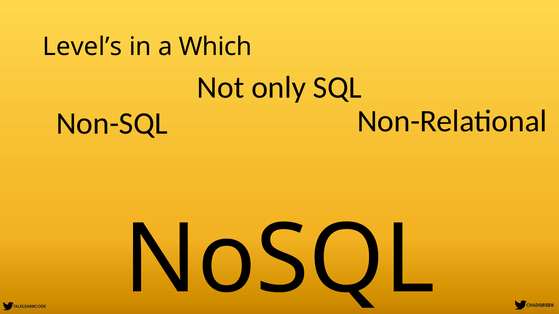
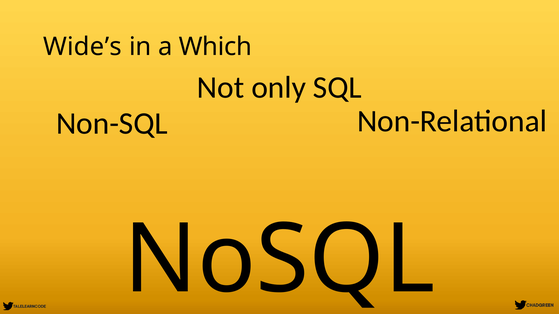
Level’s: Level’s -> Wide’s (82, 47)
